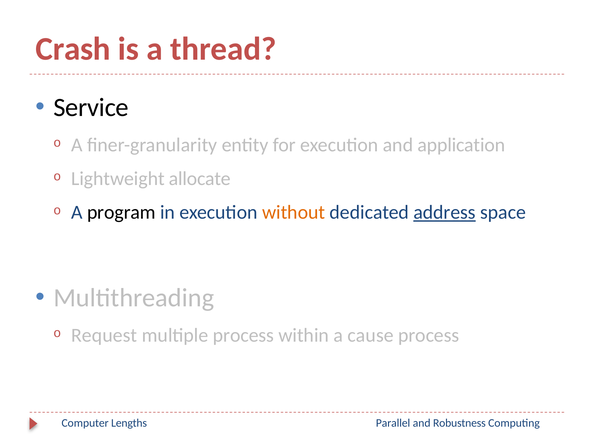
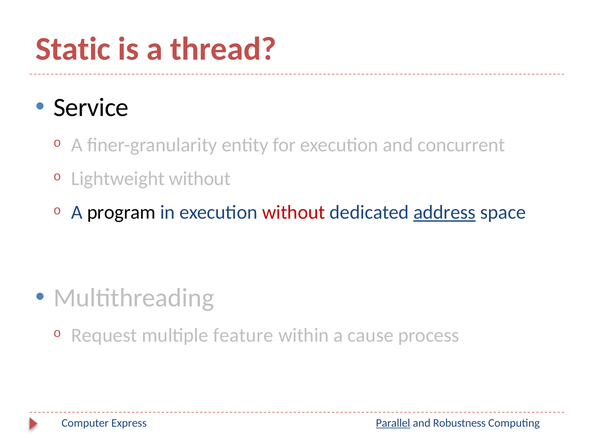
Crash: Crash -> Static (73, 49)
application: application -> concurrent (461, 145)
Lightweight allocate: allocate -> without (200, 179)
without colour: orange -> red (294, 213)
multiple process: process -> feature (243, 336)
Lengths: Lengths -> Express (129, 424)
Parallel underline: none -> present (393, 424)
